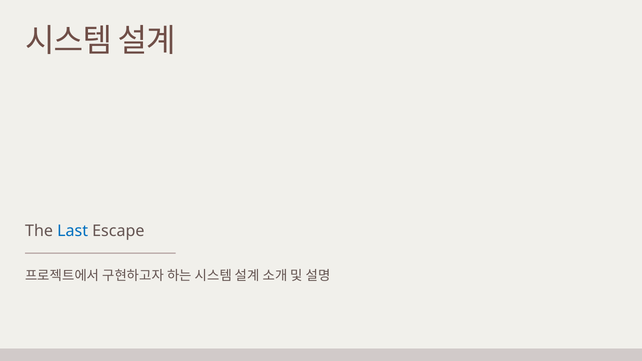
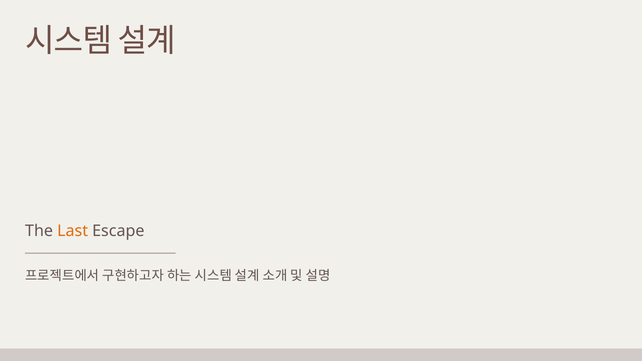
Last colour: blue -> orange (73, 231)
